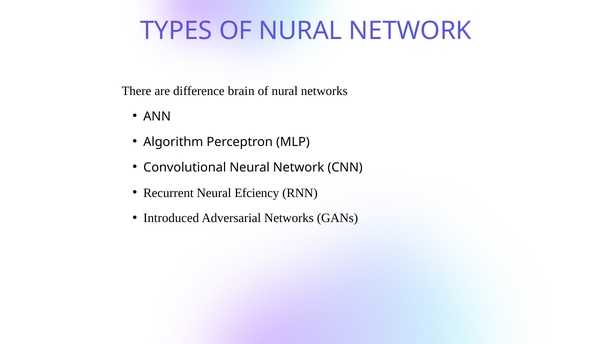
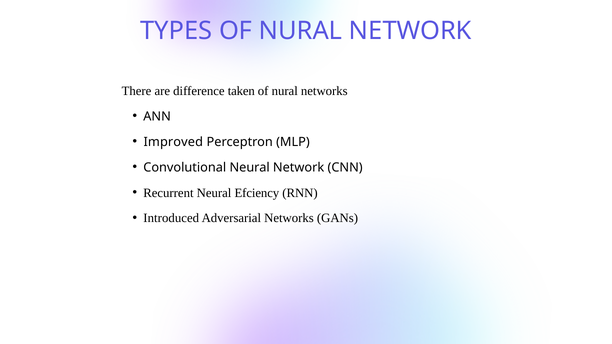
brain: brain -> taken (241, 91)
Algorithm: Algorithm -> Improved (173, 142)
